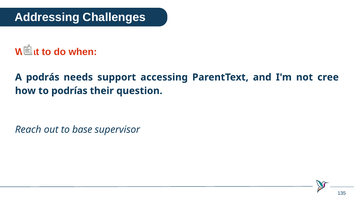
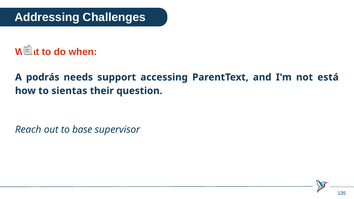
cree: cree -> está (328, 77)
podrías: podrías -> sientas (69, 91)
